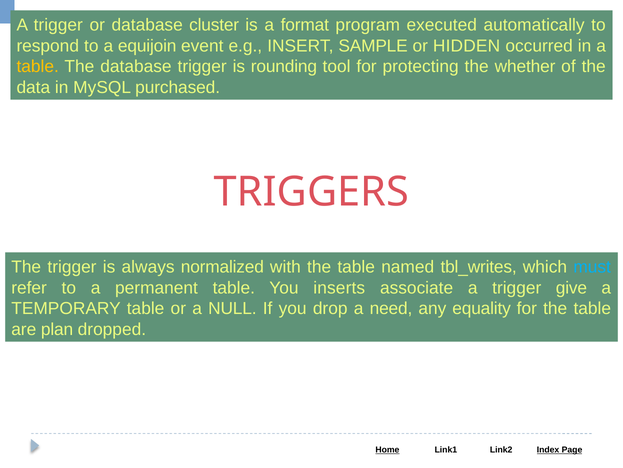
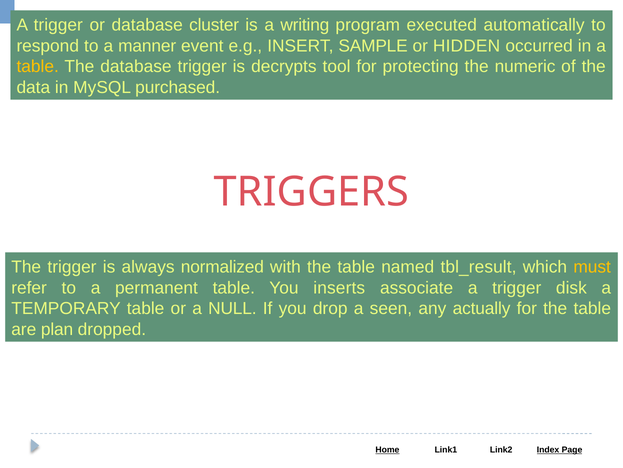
format: format -> writing (305, 25)
equijoin: equijoin -> manner (147, 46)
rounding: rounding -> decrypts (284, 67)
whether: whether -> numeric (525, 67)
tbl_writes: tbl_writes -> tbl_result (479, 267)
must colour: light blue -> yellow (592, 267)
give: give -> disk (571, 287)
need: need -> seen (391, 308)
equality: equality -> actually (482, 308)
